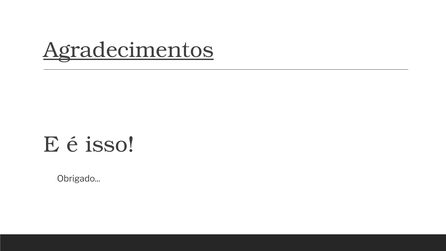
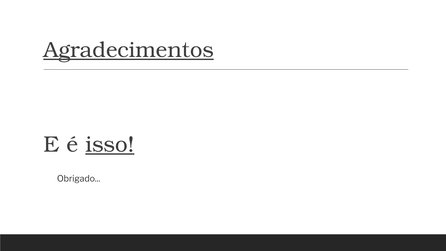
isso underline: none -> present (110, 144)
